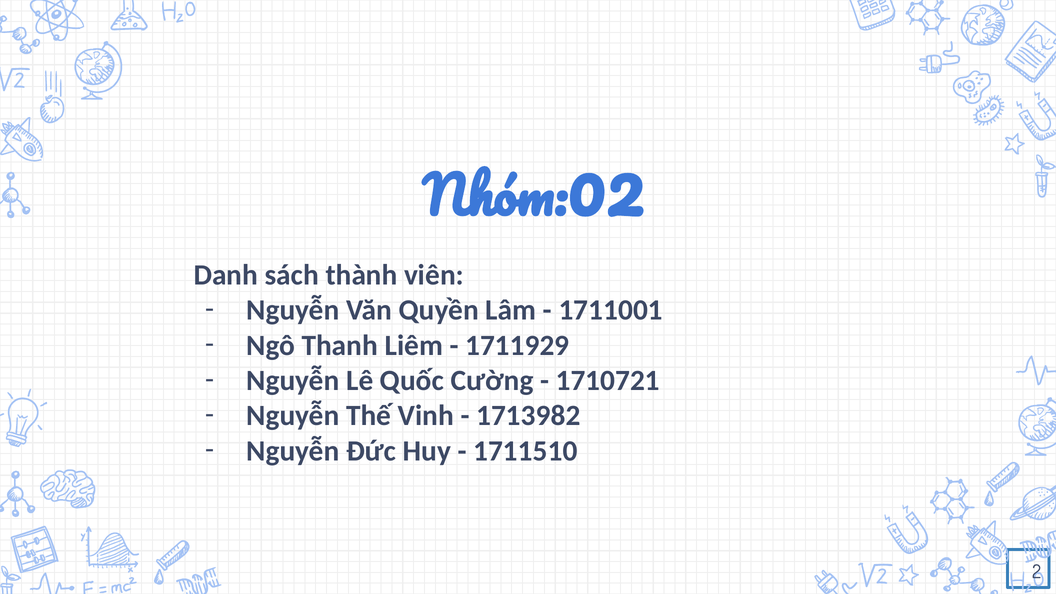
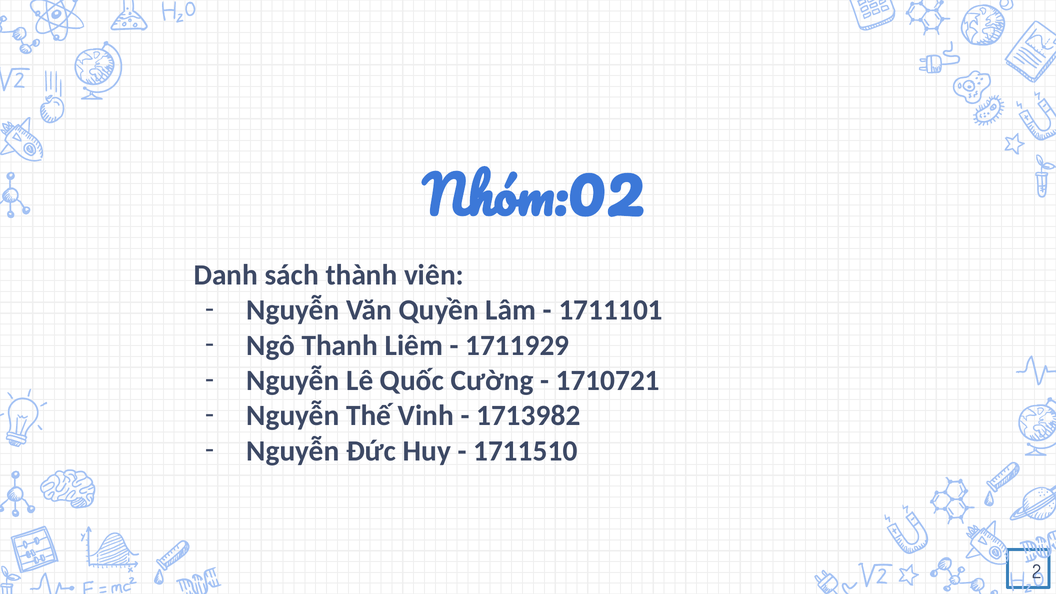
1711001: 1711001 -> 1711101 (611, 310)
